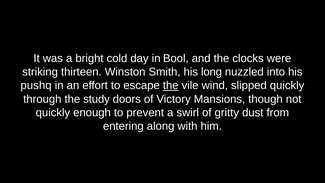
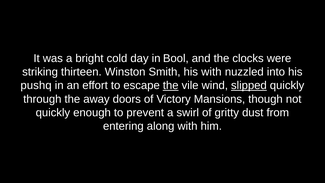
his long: long -> with (211, 72)
slipped underline: none -> present (249, 85)
study: study -> away (96, 99)
